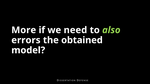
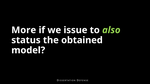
need: need -> issue (75, 30)
errors: errors -> status (26, 40)
